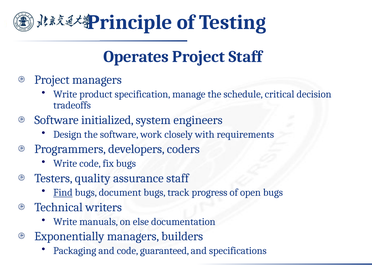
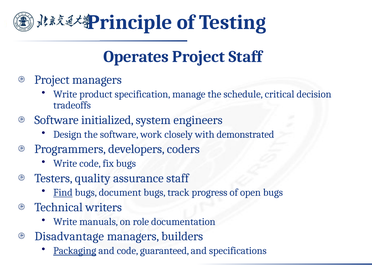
requirements: requirements -> demonstrated (245, 134)
else: else -> role (141, 222)
Exponentially: Exponentially -> Disadvantage (69, 236)
Packaging underline: none -> present (75, 251)
